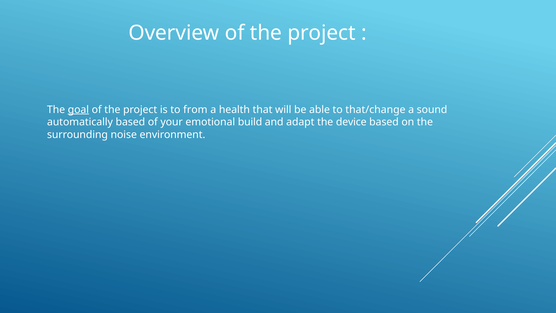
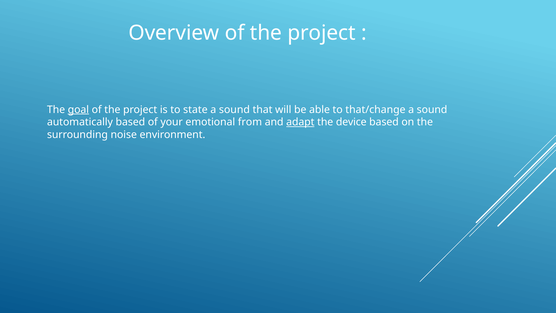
from: from -> state (195, 109)
health: health -> sound (234, 109)
build: build -> from (250, 122)
adapt underline: none -> present (300, 122)
